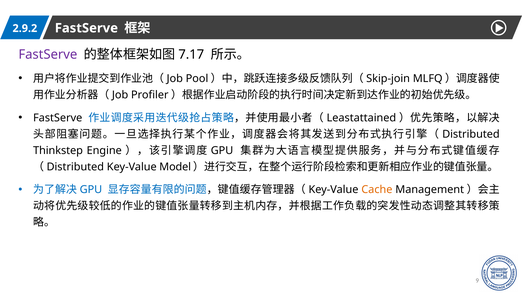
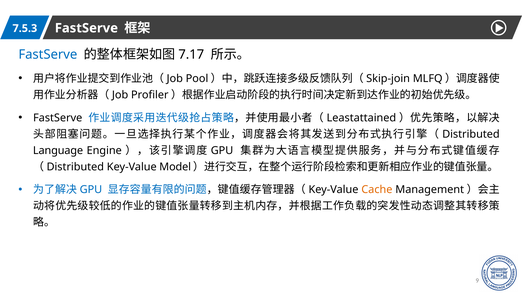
2.9.2: 2.9.2 -> 7.5.3 (25, 28)
FastServe colour: purple -> blue (48, 55)
Thinkstep: Thinkstep -> Language (58, 150)
